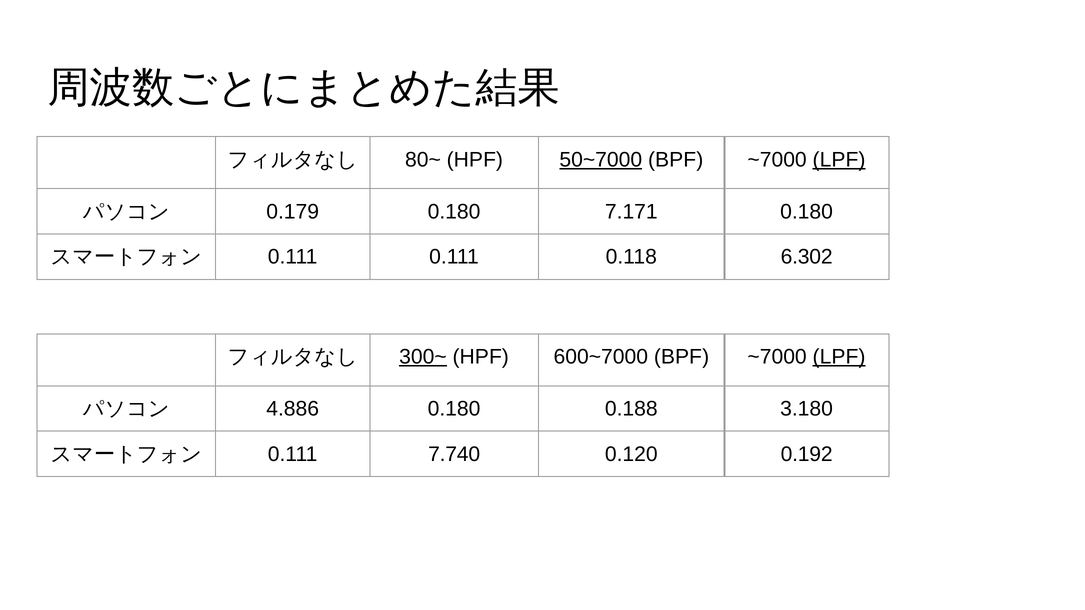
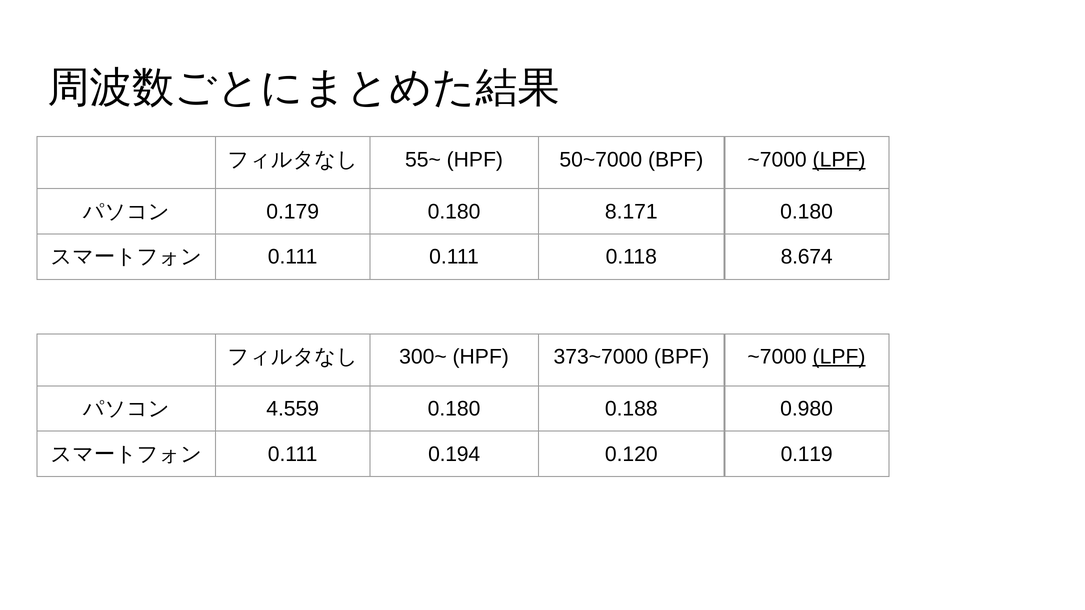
80~: 80~ -> 55~ (423, 160)
50~7000 underline: present -> none (601, 160)
7.171: 7.171 -> 8.171 (631, 212)
6.302: 6.302 -> 8.674 (807, 257)
300~ underline: present -> none (423, 357)
600~7000: 600~7000 -> 373~7000 (601, 357)
4.886: 4.886 -> 4.559 (293, 409)
3.180: 3.180 -> 0.980 (807, 409)
7.740: 7.740 -> 0.194 (454, 454)
0.192: 0.192 -> 0.119 (807, 454)
